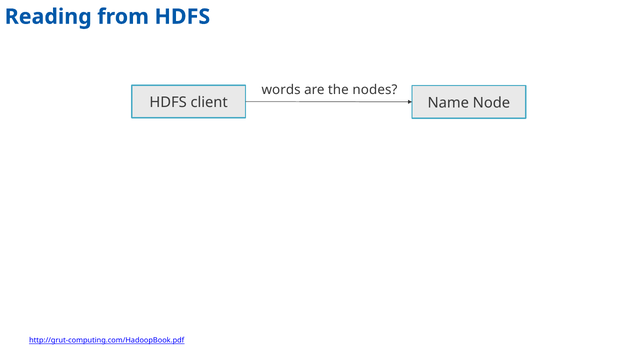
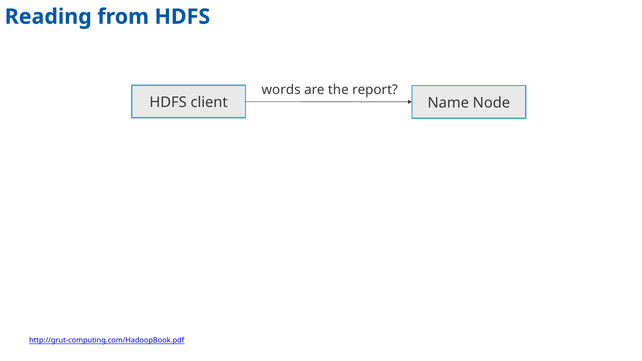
nodes: nodes -> report (375, 90)
